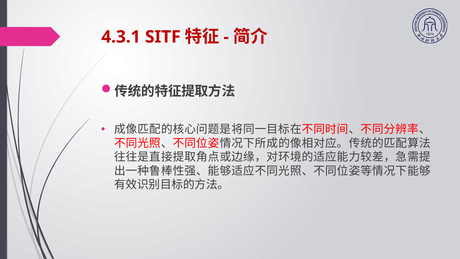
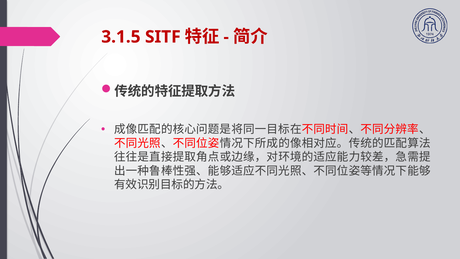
4.3.1: 4.3.1 -> 3.1.5 (121, 37)
